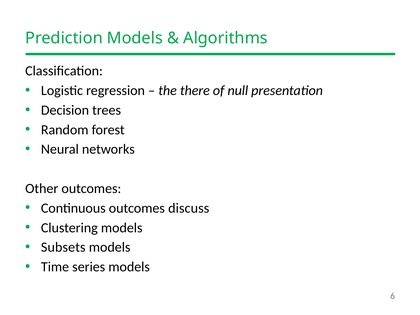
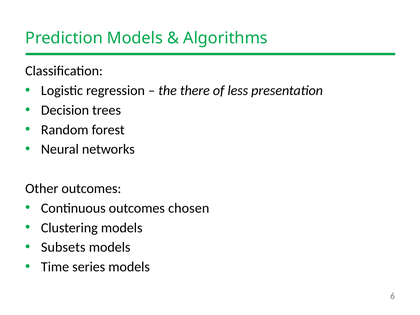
null: null -> less (238, 91)
discuss: discuss -> chosen (189, 208)
